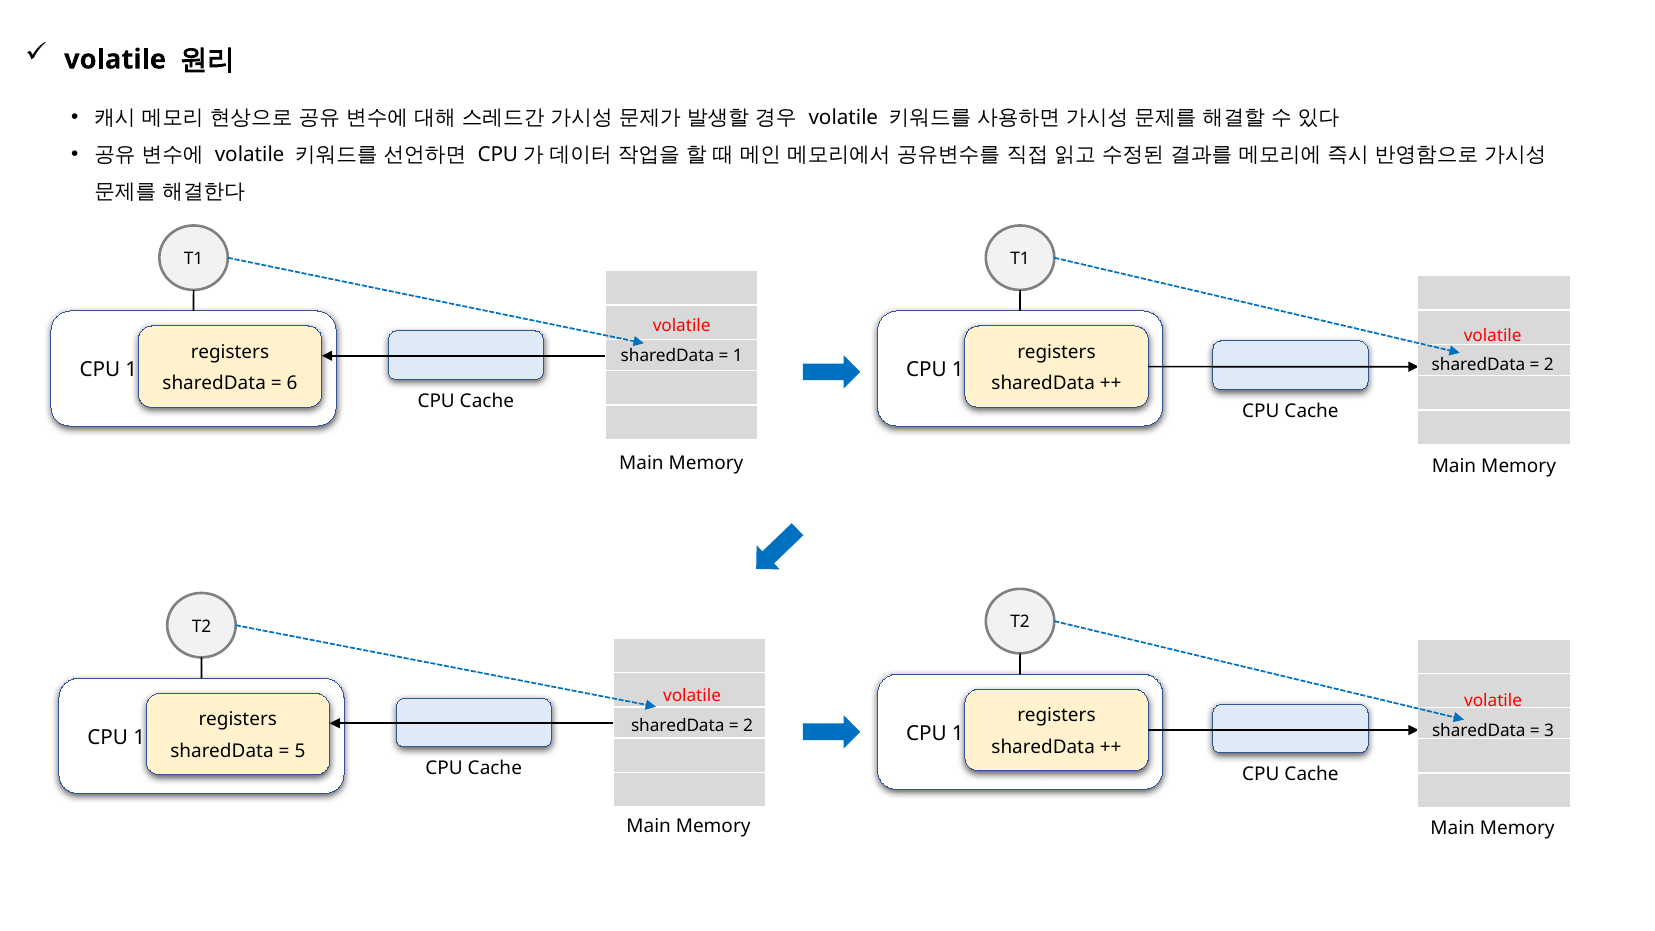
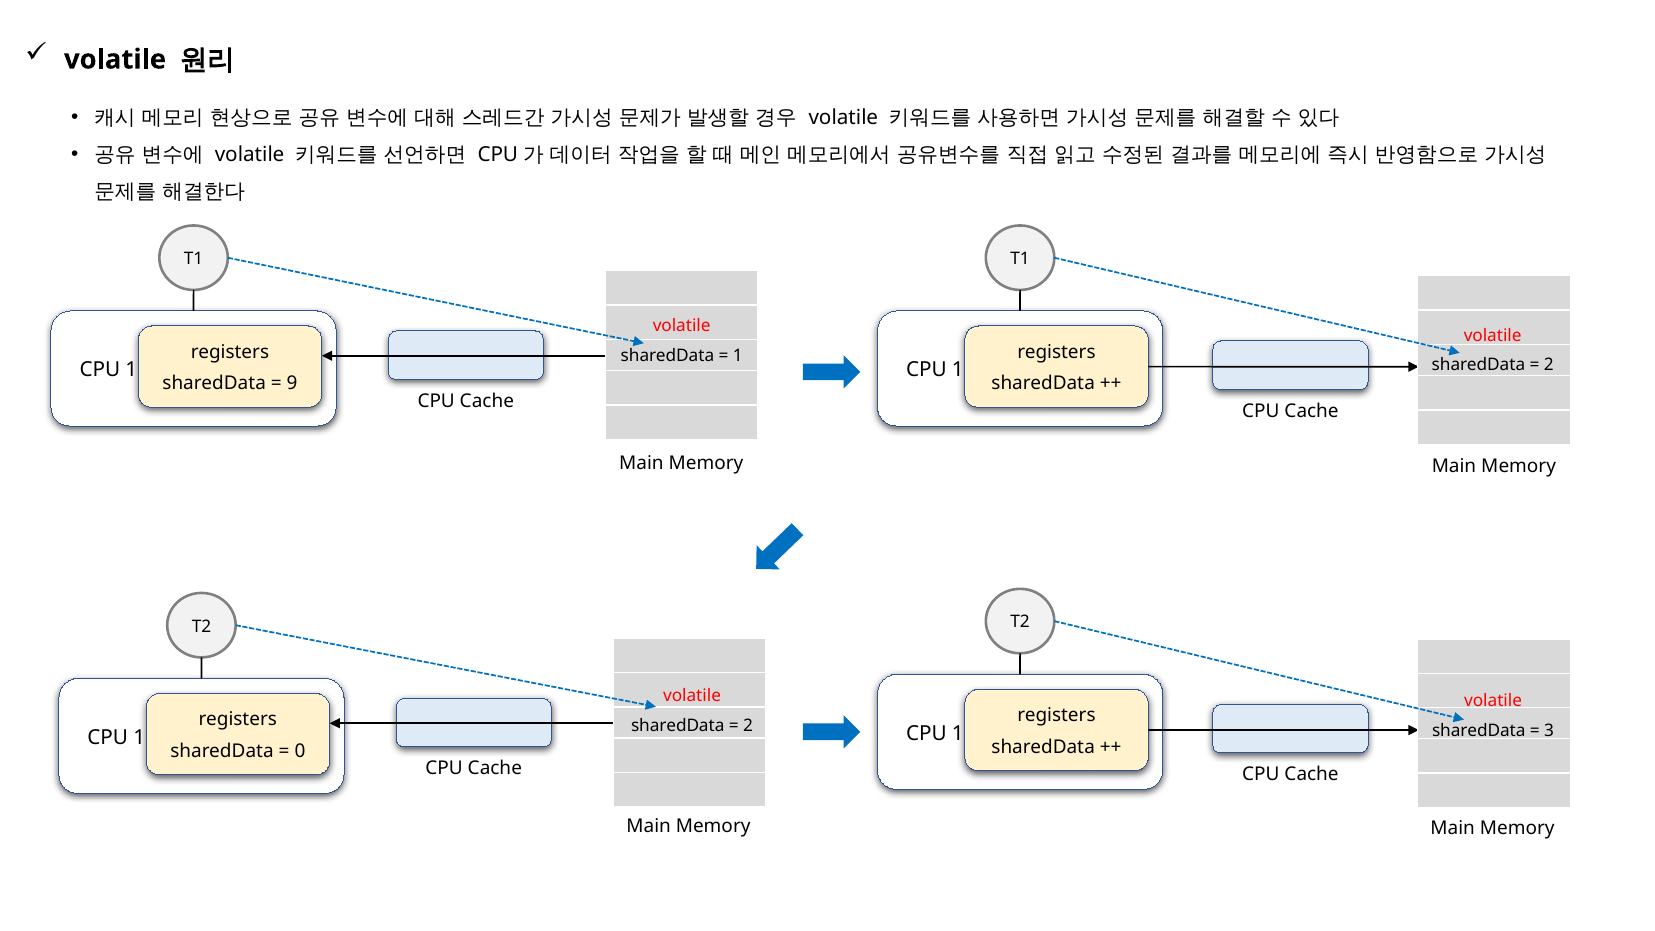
6: 6 -> 9 (292, 384)
5: 5 -> 0 (300, 751)
